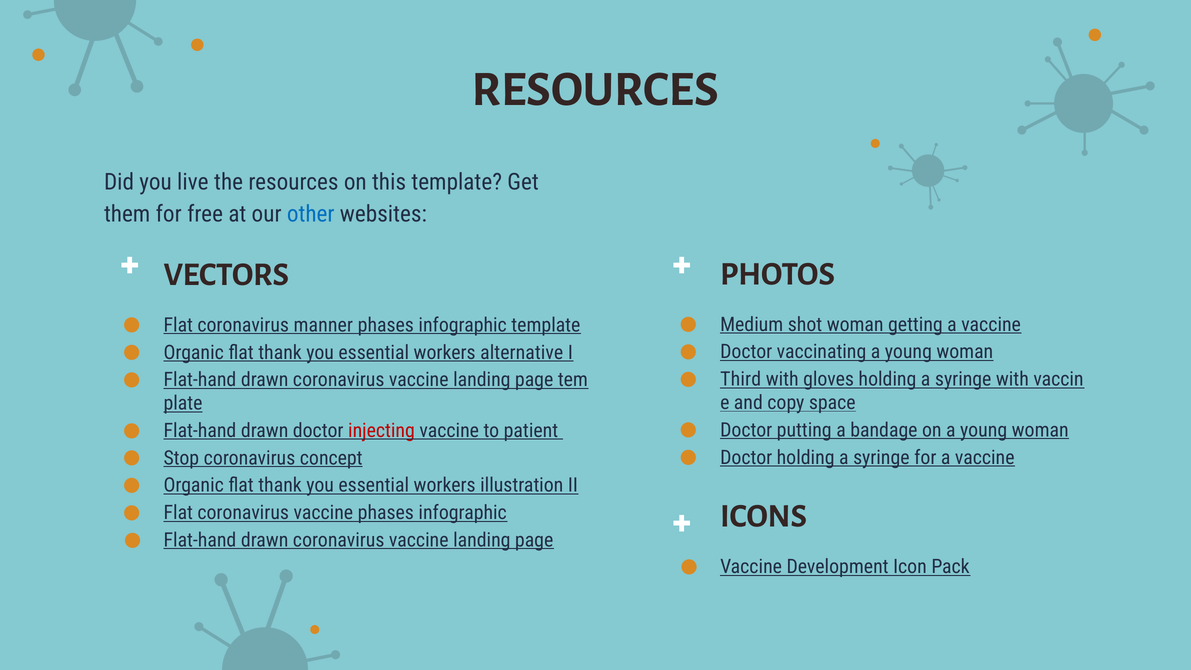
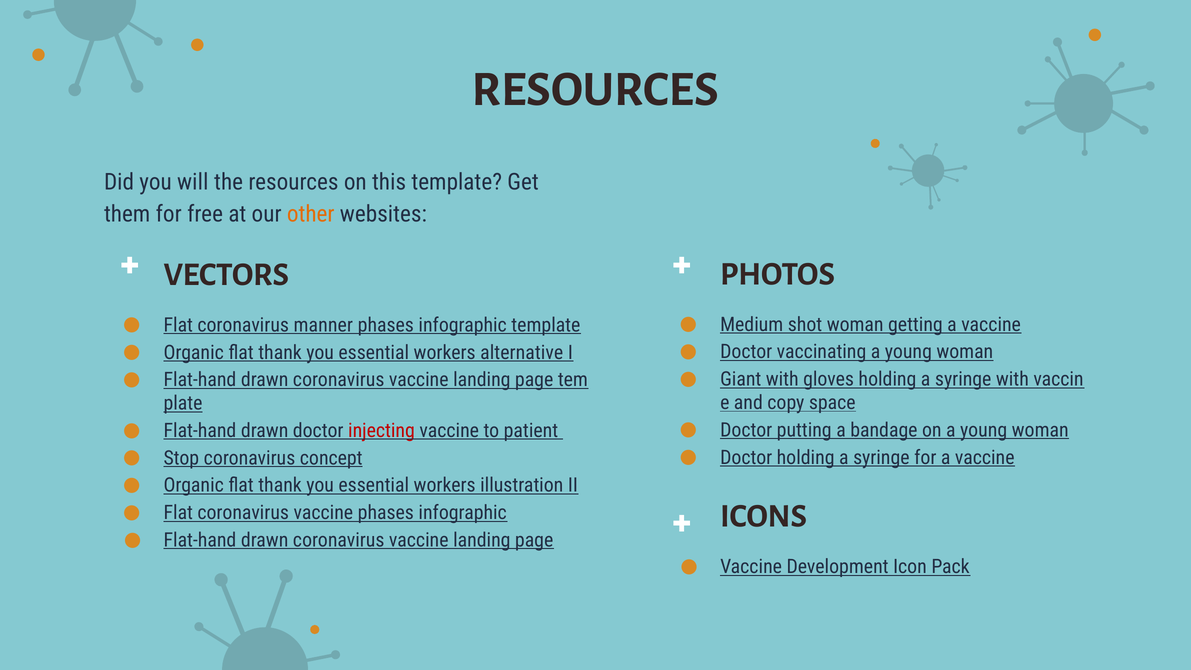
live: live -> will (193, 182)
other colour: blue -> orange (311, 214)
Third: Third -> Giant (741, 379)
